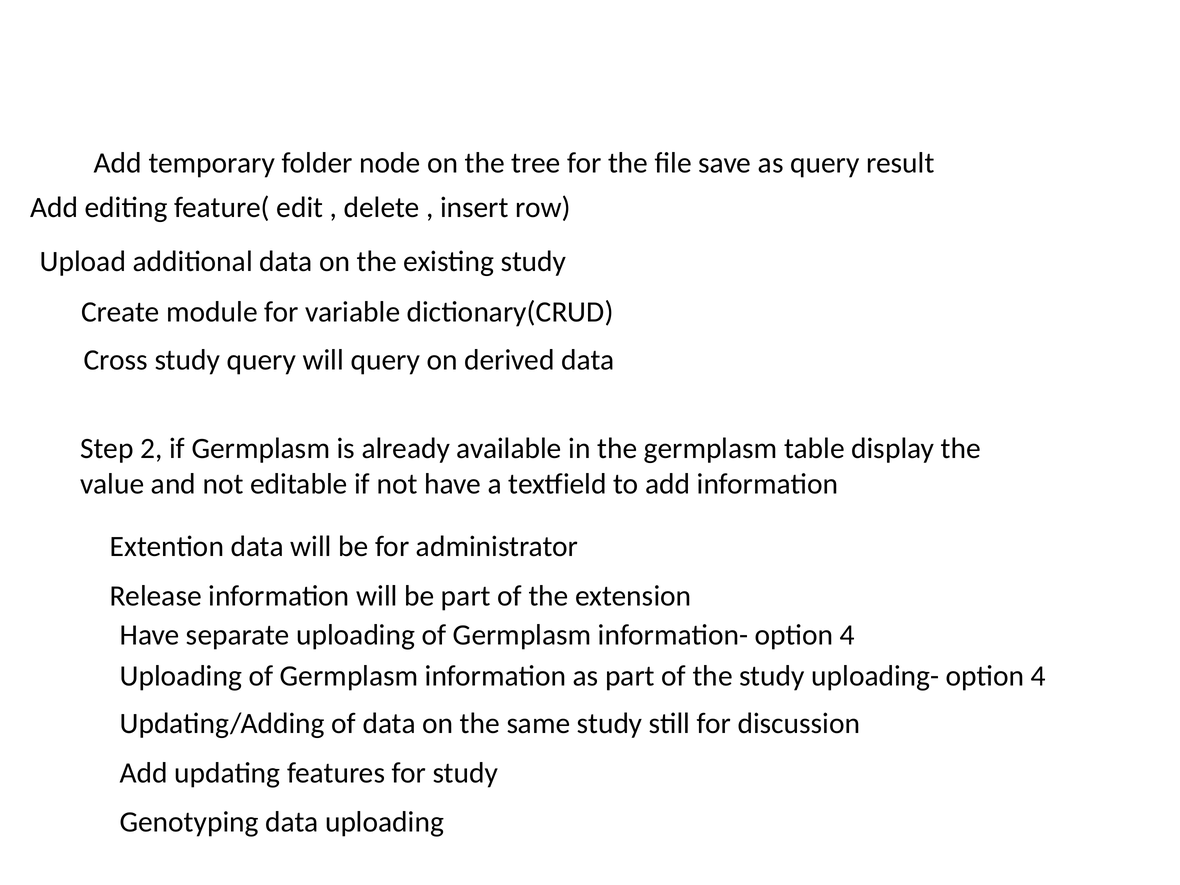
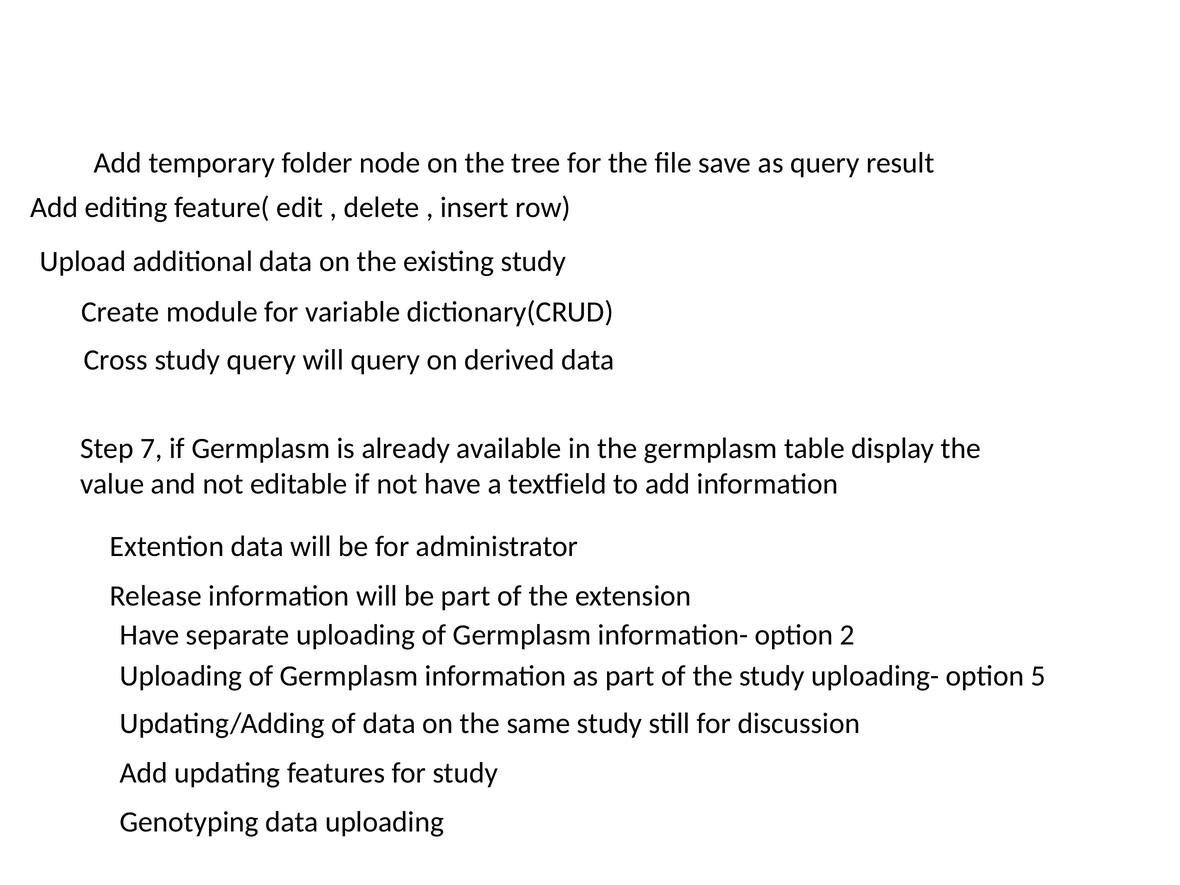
2: 2 -> 7 (151, 448)
information- option 4: 4 -> 2 (847, 635)
uploading- option 4: 4 -> 5 (1038, 676)
